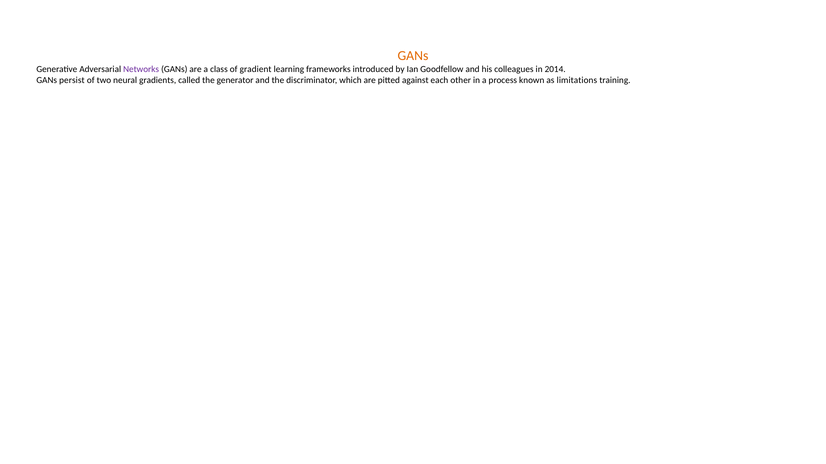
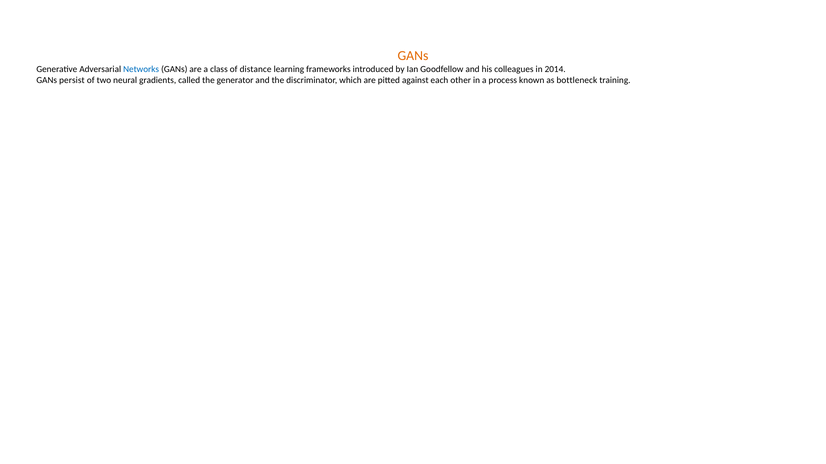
Networks colour: purple -> blue (141, 69)
gradient: gradient -> distance (256, 69)
limitations: limitations -> bottleneck (577, 80)
